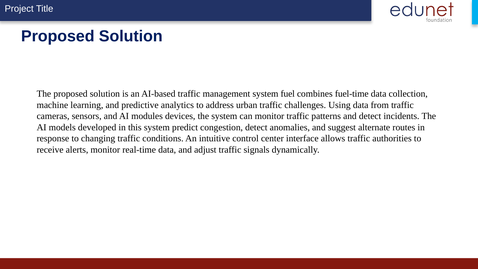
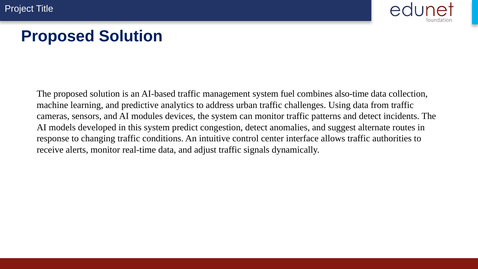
fuel-time: fuel-time -> also-time (352, 94)
